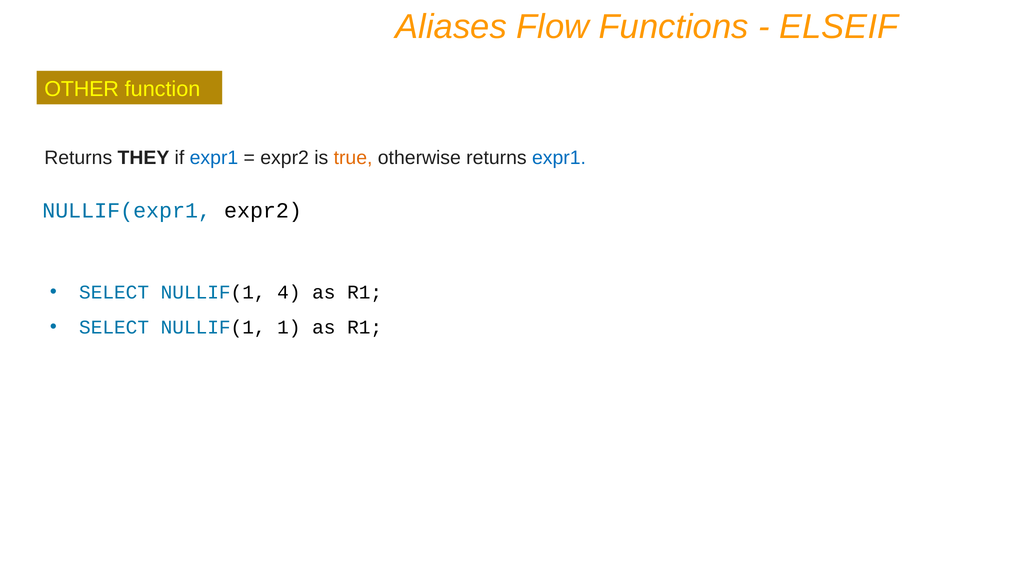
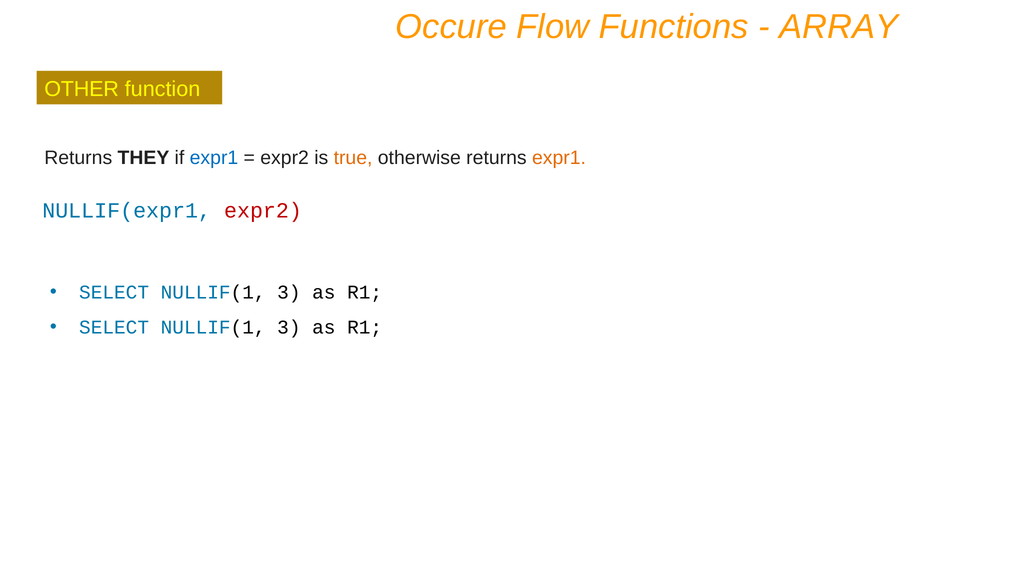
Aliases: Aliases -> Occure (451, 27)
ELSEIF: ELSEIF -> ARRAY (839, 27)
expr1 colour: blue -> orange (559, 158)
expr2 colour: black -> red (263, 211)
4: 4 -> 3 (289, 292)
1: 1 -> 3 (289, 327)
